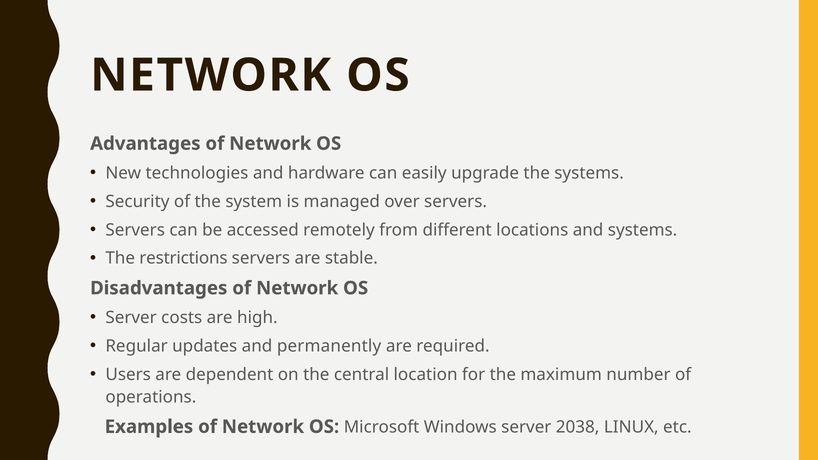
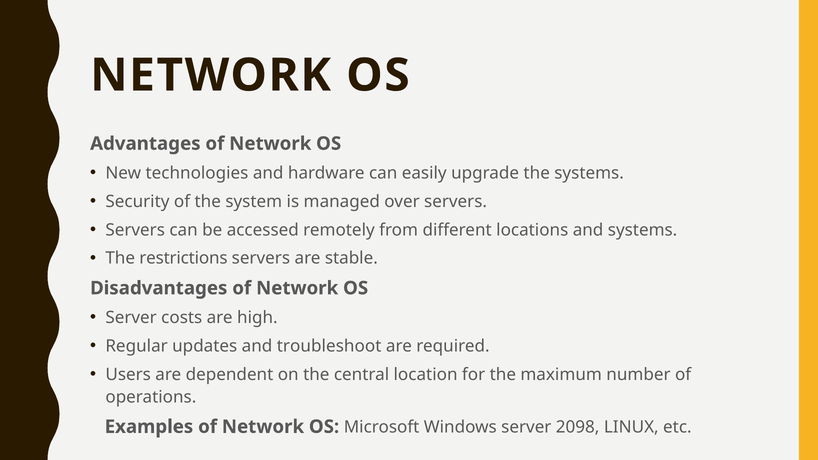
permanently: permanently -> troubleshoot (329, 346)
2038: 2038 -> 2098 (578, 427)
